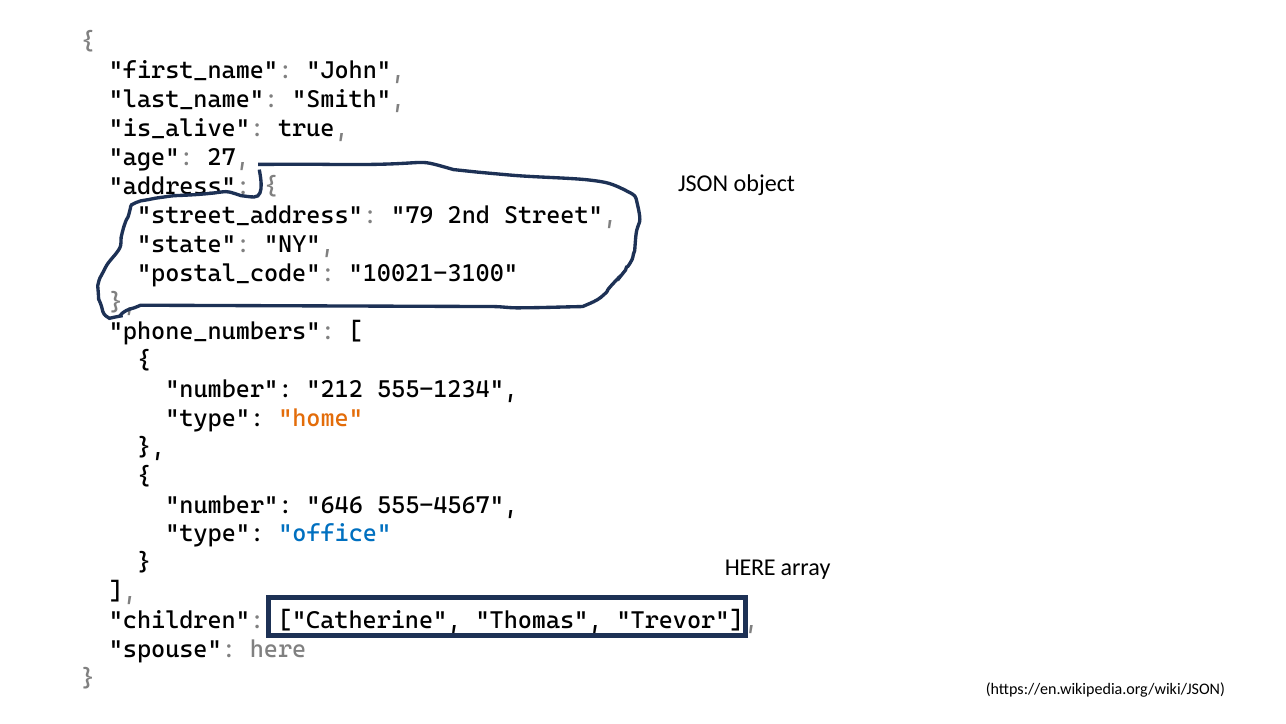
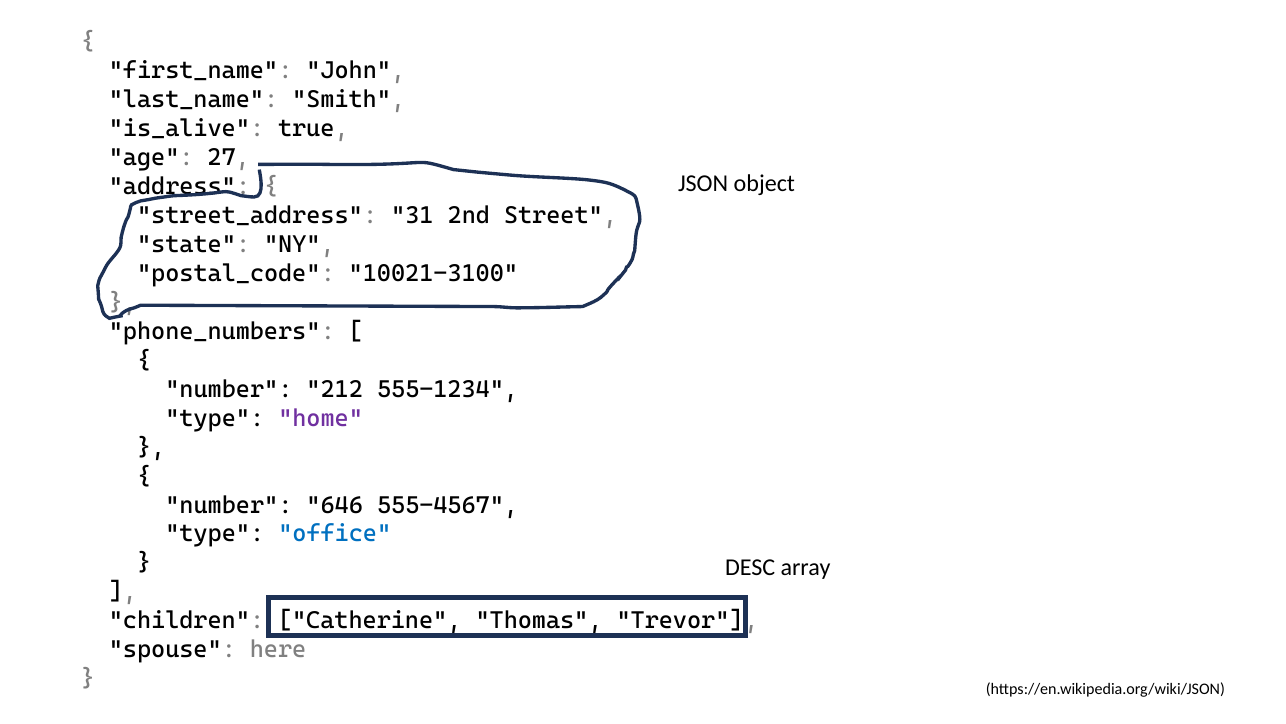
79: 79 -> 31 (412, 215)
home colour: orange -> purple (321, 418)
HERE: HERE -> DESC (750, 567)
